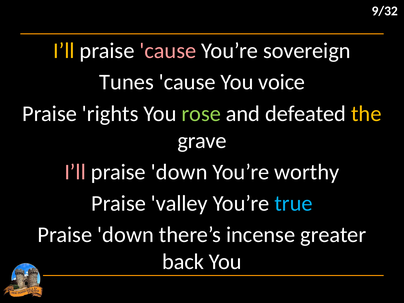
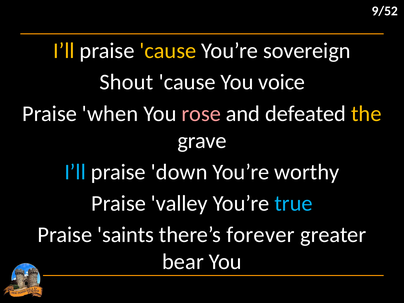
9/32: 9/32 -> 9/52 (385, 11)
cause colour: pink -> yellow (168, 51)
Tunes: Tunes -> Shout (126, 82)
rights: rights -> when (110, 114)
rose colour: light green -> pink (201, 114)
I’ll colour: pink -> light blue (75, 172)
down: down -> saints (126, 235)
incense: incense -> forever (261, 235)
back: back -> bear (183, 262)
